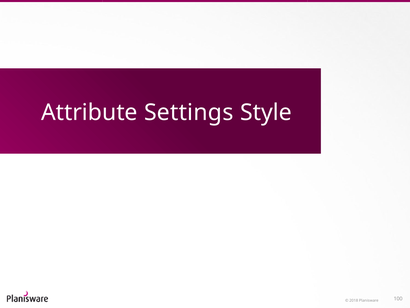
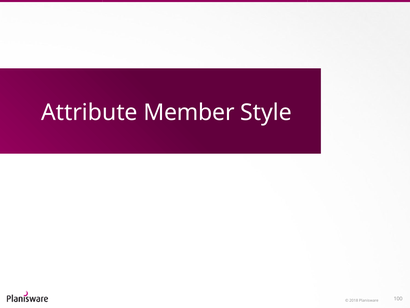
Settings: Settings -> Member (189, 112)
